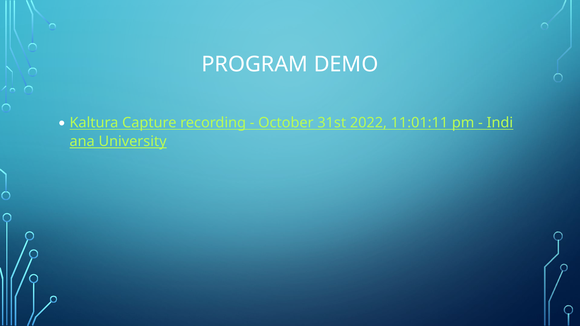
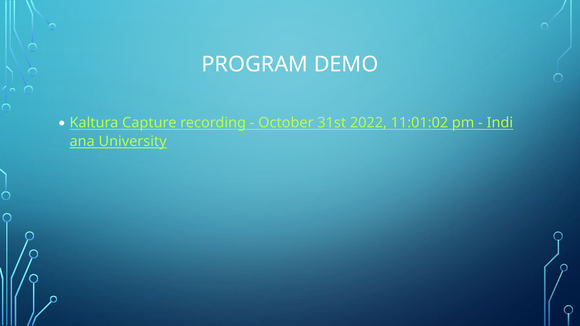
11:01:11: 11:01:11 -> 11:01:02 (419, 123)
